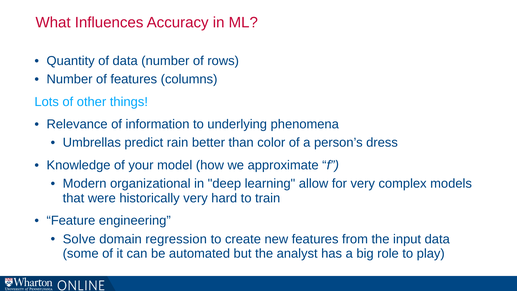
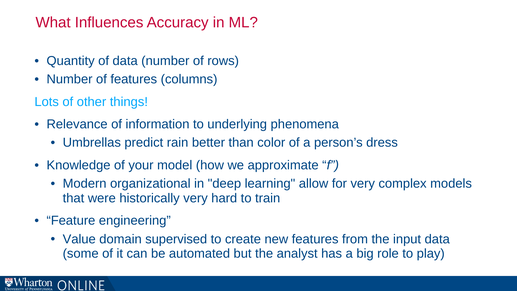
Solve: Solve -> Value (79, 239)
regression: regression -> supervised (176, 239)
